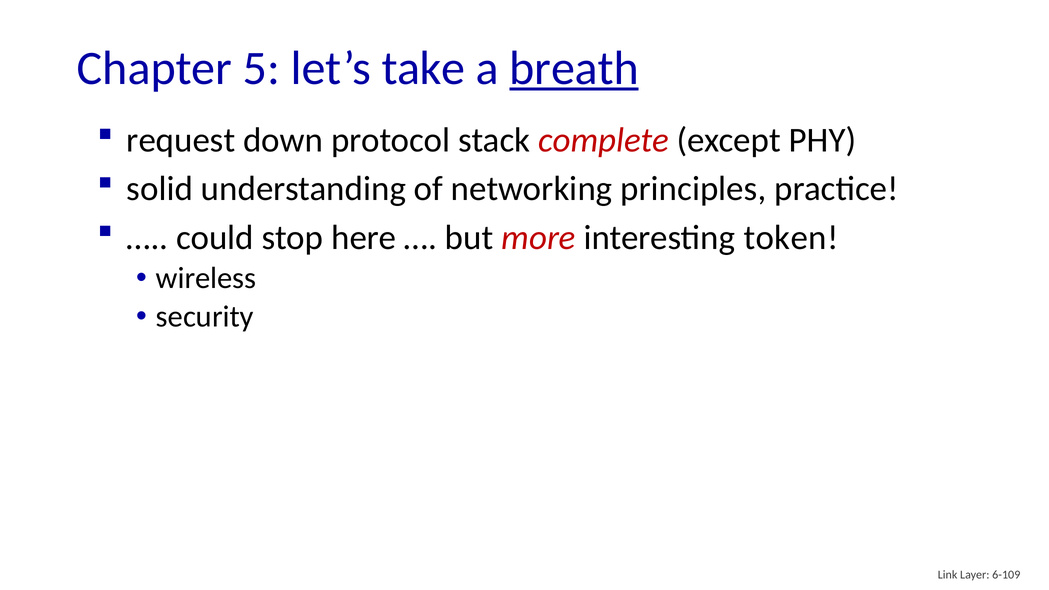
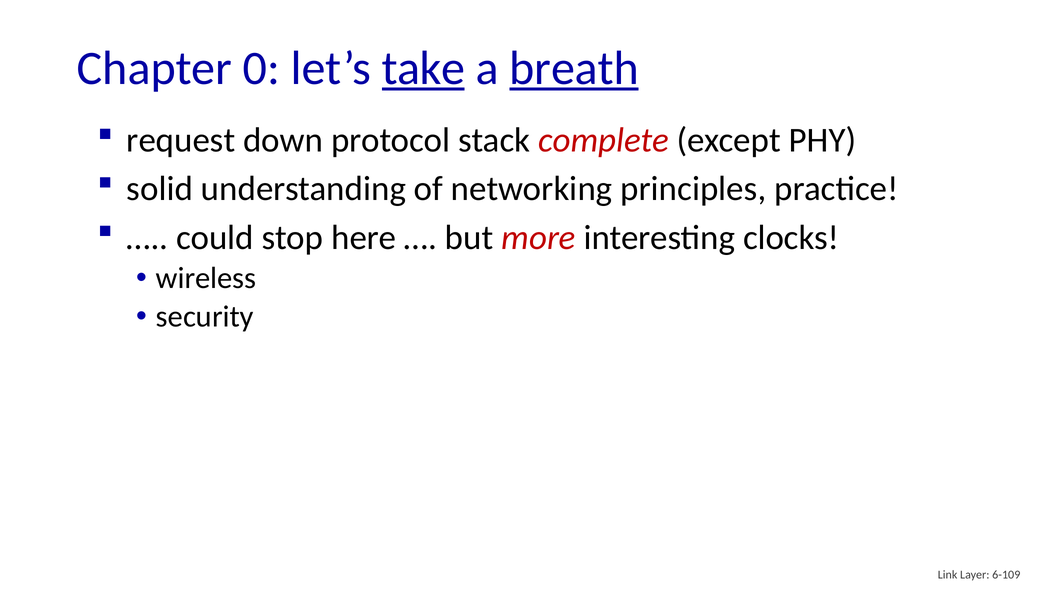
5: 5 -> 0 (261, 68)
take underline: none -> present (424, 68)
token: token -> clocks (791, 238)
